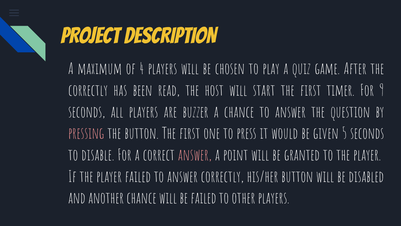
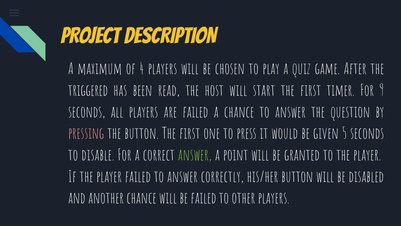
correctly: correctly -> triggered (88, 90)
are buzzer: buzzer -> failed (195, 112)
answer colour: pink -> light green (195, 155)
